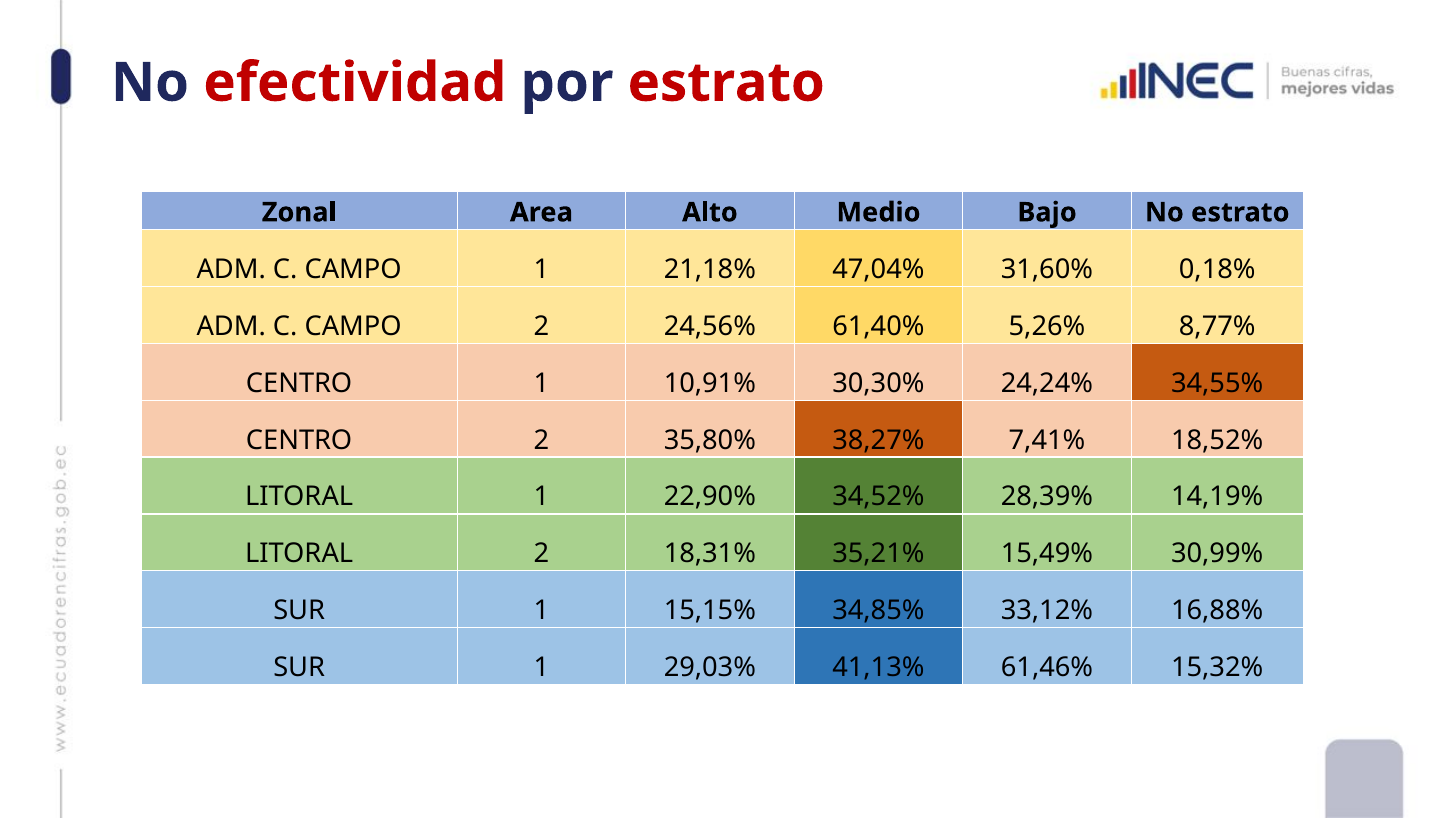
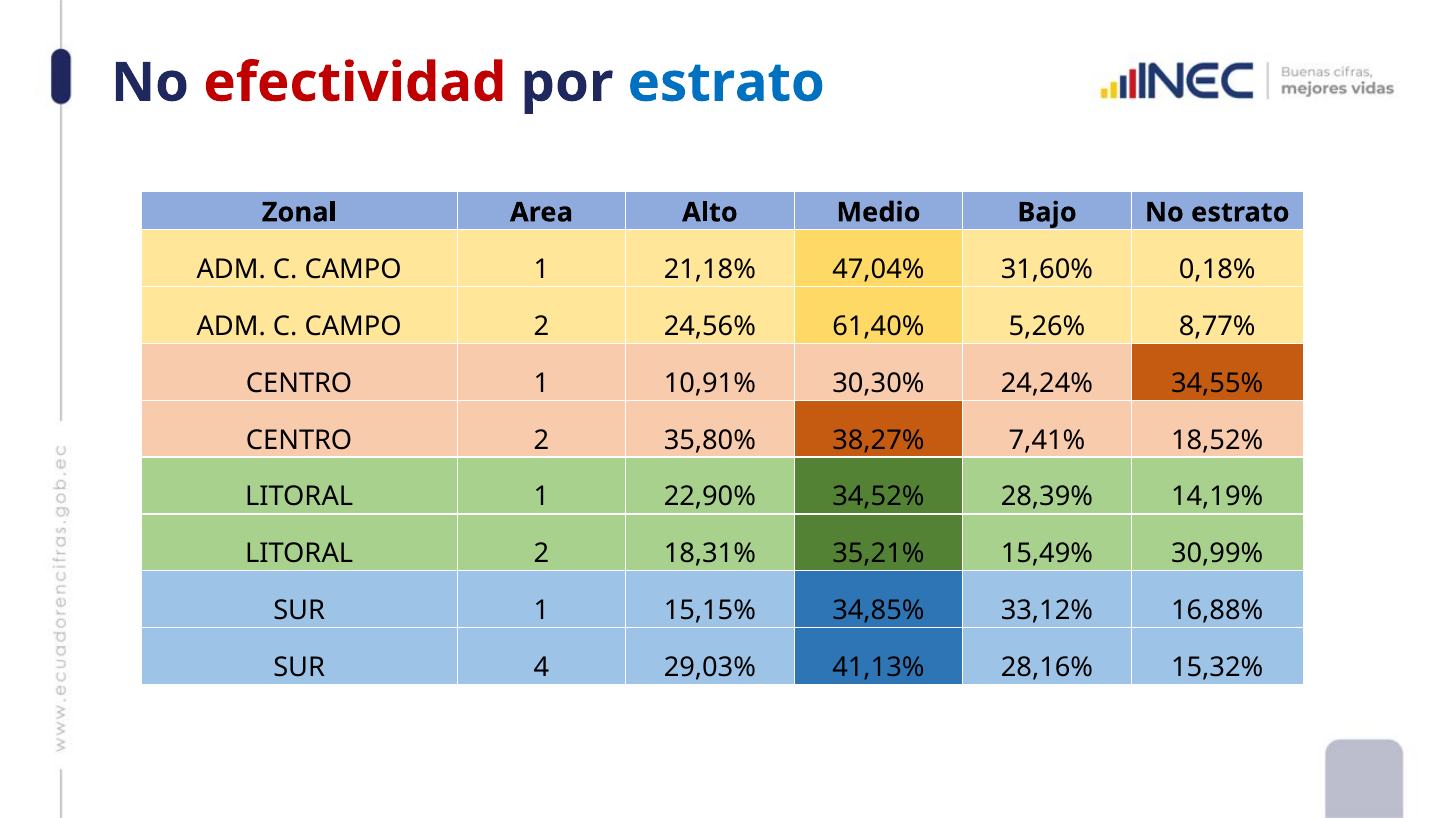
estrato colour: red -> blue (726, 83)
1: 1 -> 4 (541, 667)
61,46%: 61,46% -> 28,16% (1047, 667)
